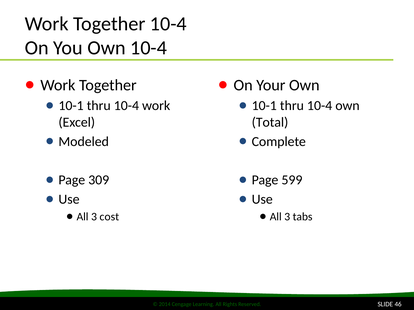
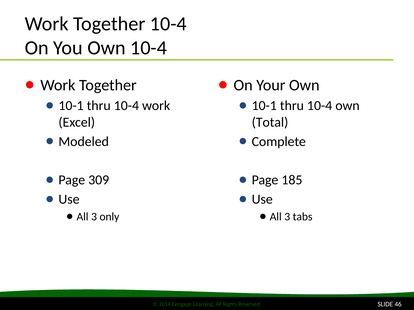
599: 599 -> 185 (292, 180)
cost: cost -> only (109, 217)
